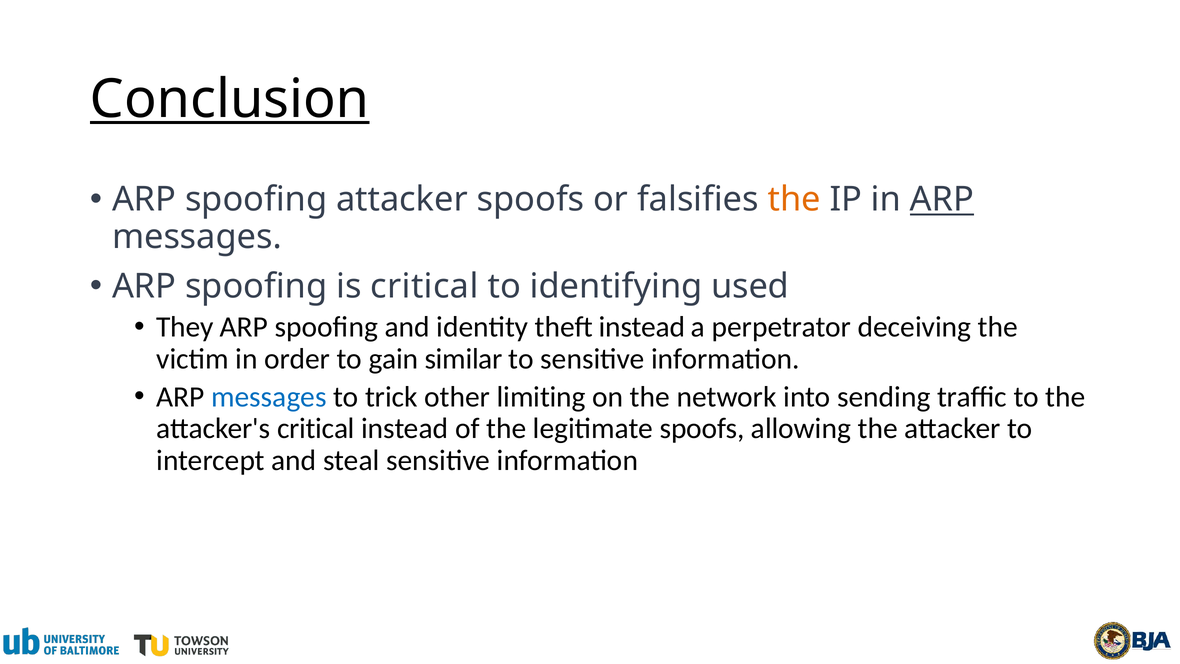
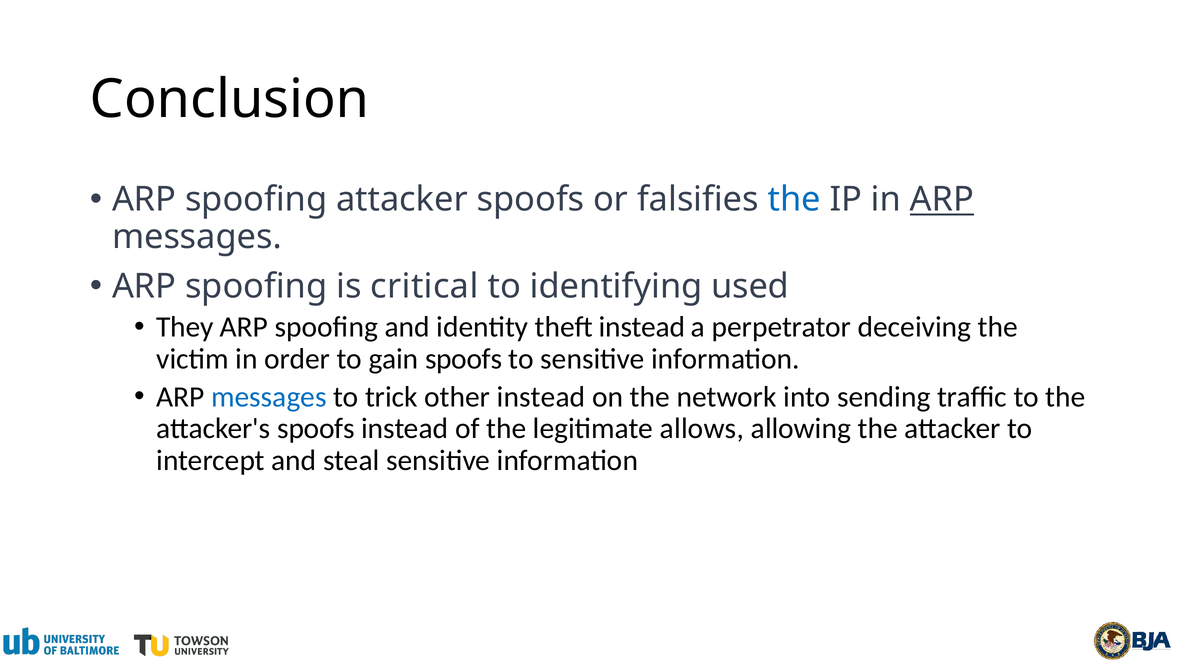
Conclusion underline: present -> none (230, 99)
the colour: orange -> blue (794, 200)
gain similar: similar -> spoofs (464, 359)
other limiting: limiting -> instead (541, 397)
attacker's critical: critical -> spoofs (316, 429)
legitimate spoofs: spoofs -> allows (702, 429)
